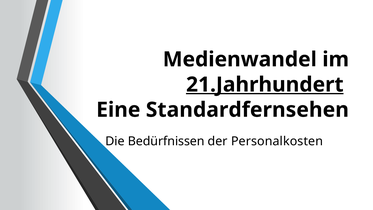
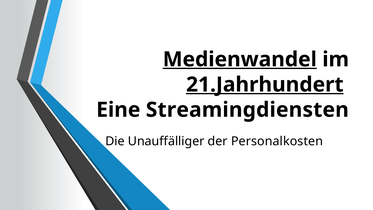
Medienwandel underline: none -> present (240, 59)
Standardfernsehen: Standardfernsehen -> Streamingdiensten (247, 110)
Bedürfnissen: Bedürfnissen -> Unauffälliger (166, 141)
